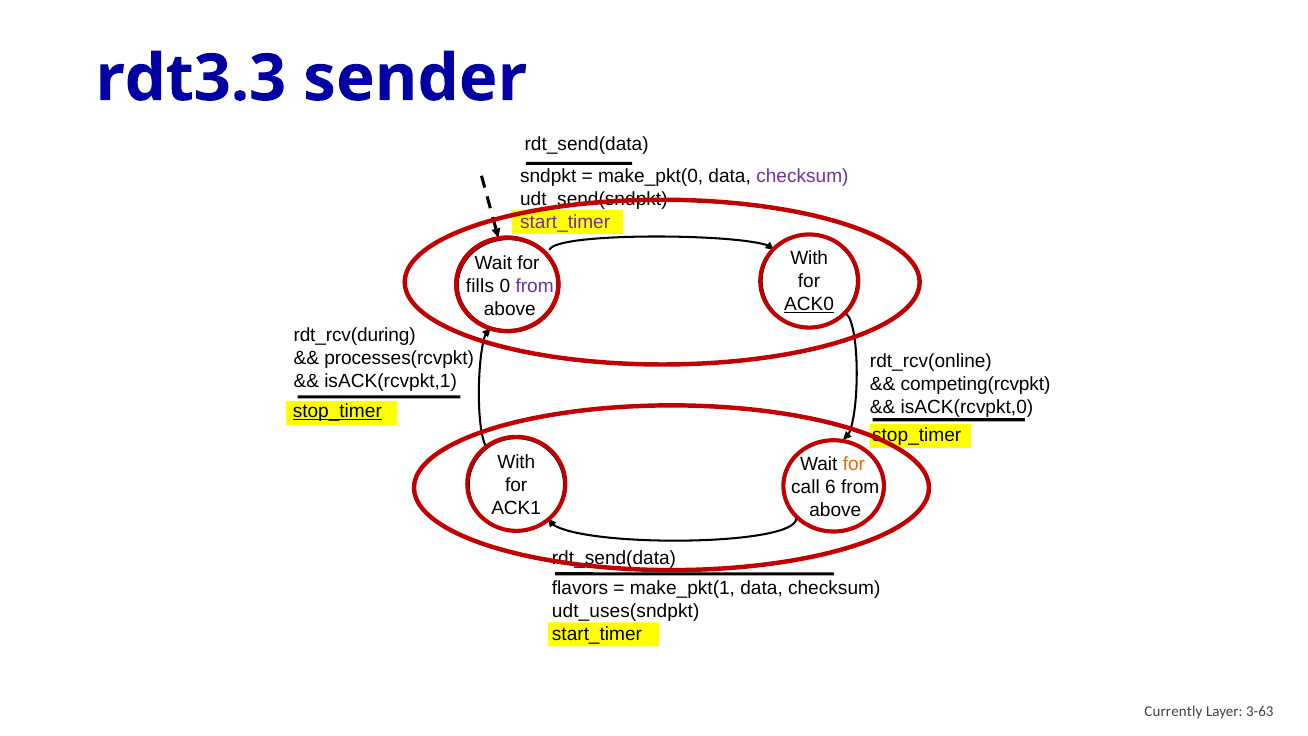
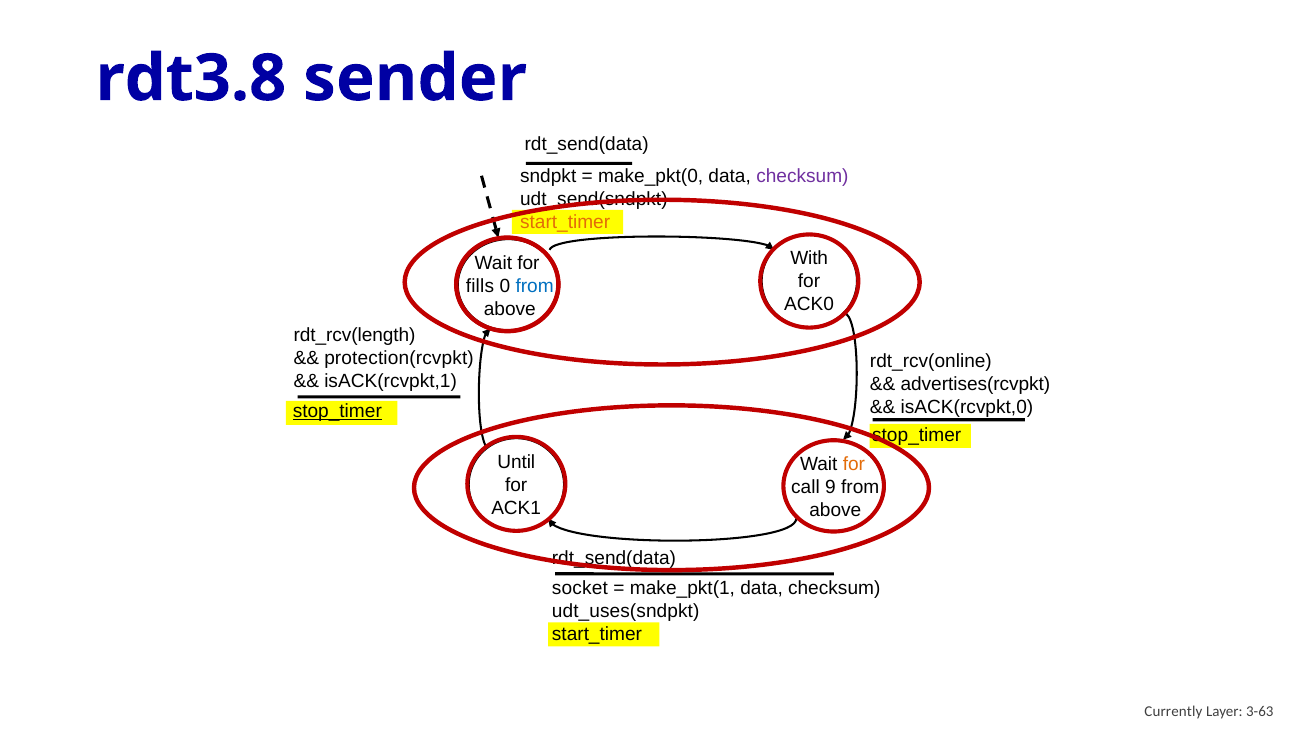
rdt3.3: rdt3.3 -> rdt3.8 (191, 79)
start_timer colour: purple -> orange (565, 222)
from colour: purple -> blue (535, 286)
ACK0 underline: present -> none (809, 304)
rdt_rcv(during: rdt_rcv(during -> rdt_rcv(length (355, 335)
processes(rcvpkt: processes(rcvpkt -> protection(rcvpkt (399, 358)
competing(rcvpkt: competing(rcvpkt -> advertises(rcvpkt (975, 384)
With: With -> Until (516, 462)
6: 6 -> 9 (831, 487)
flavors: flavors -> socket (580, 588)
